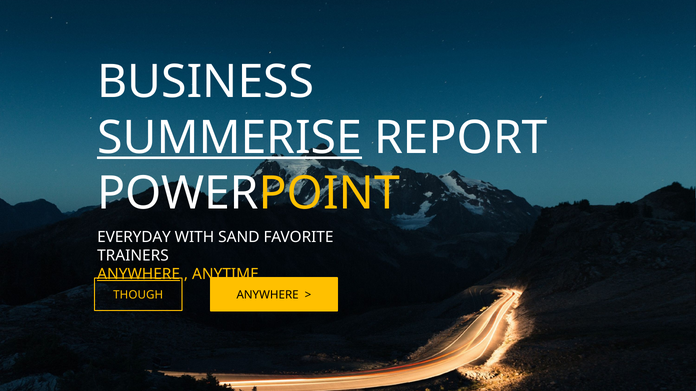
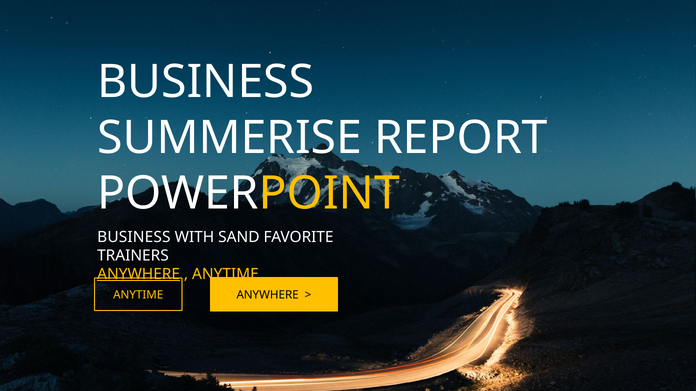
SUMMERISE underline: present -> none (230, 138)
EVERYDAY: EVERYDAY -> BUSINESS (134, 237)
THOUGH: THOUGH -> ANYTIME (138, 296)
